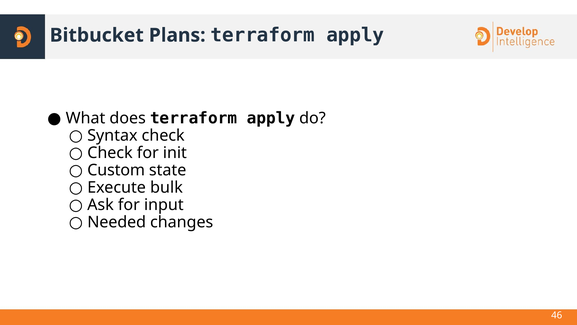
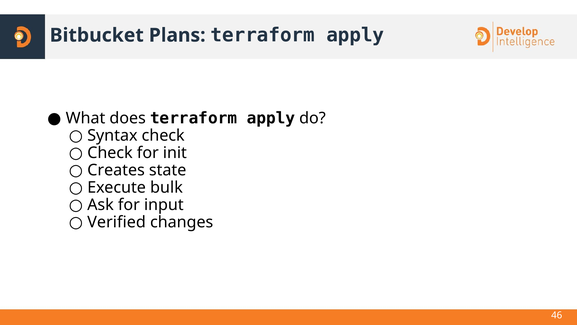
Custom: Custom -> Creates (116, 170)
Needed: Needed -> Verified (117, 222)
